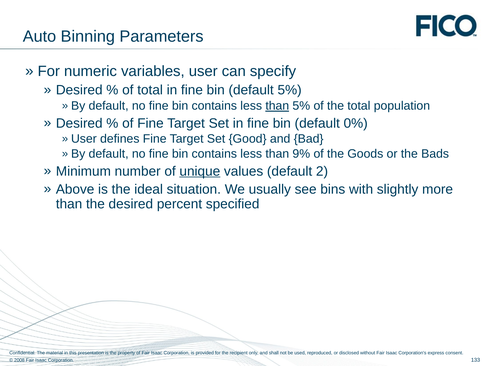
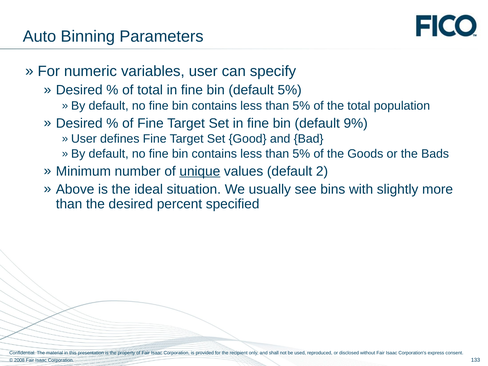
than underline: present -> none (277, 106)
0%: 0% -> 9% (356, 123)
9%: 9% -> 5% (301, 154)
